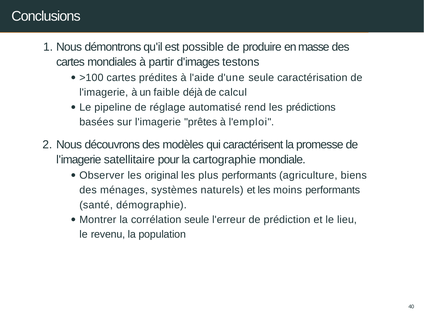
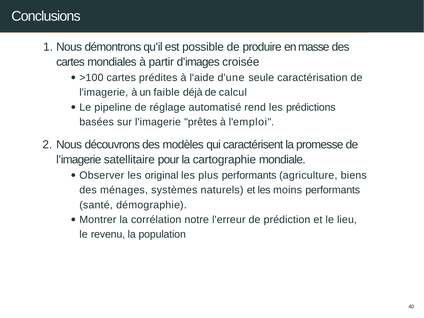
testons: testons -> croisée (241, 62)
corrélation seule: seule -> notre (197, 220)
